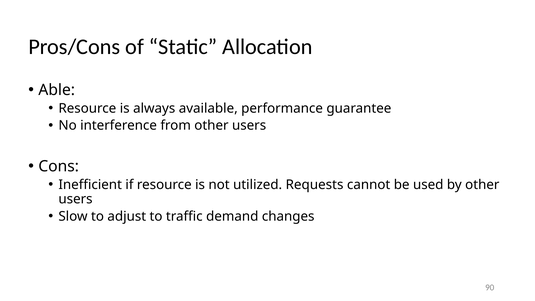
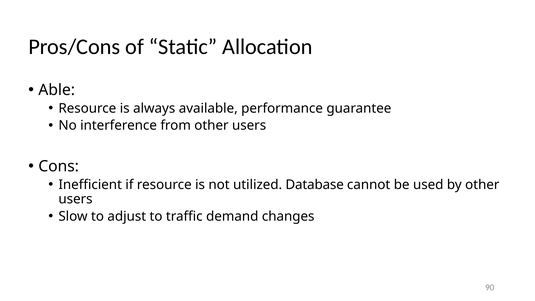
Requests: Requests -> Database (315, 185)
